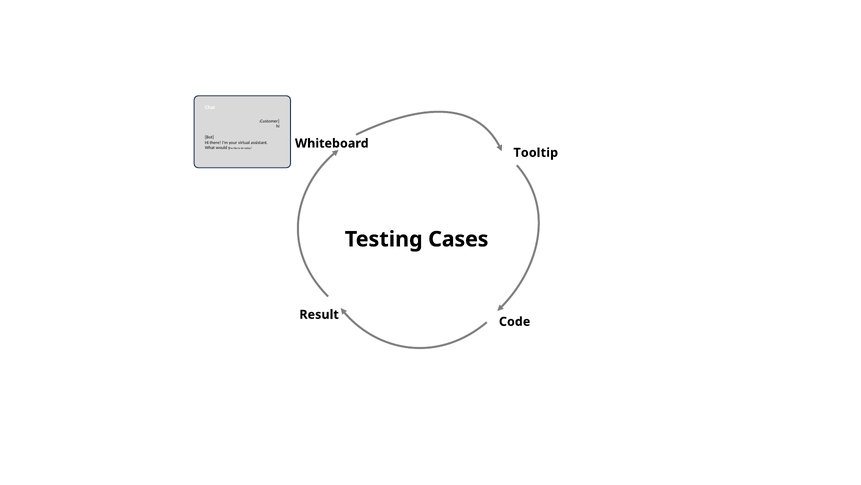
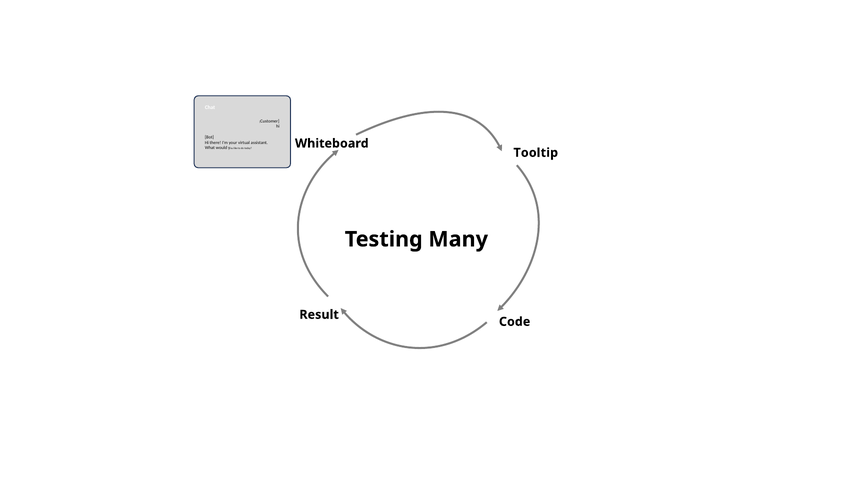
Cases: Cases -> Many (458, 239)
